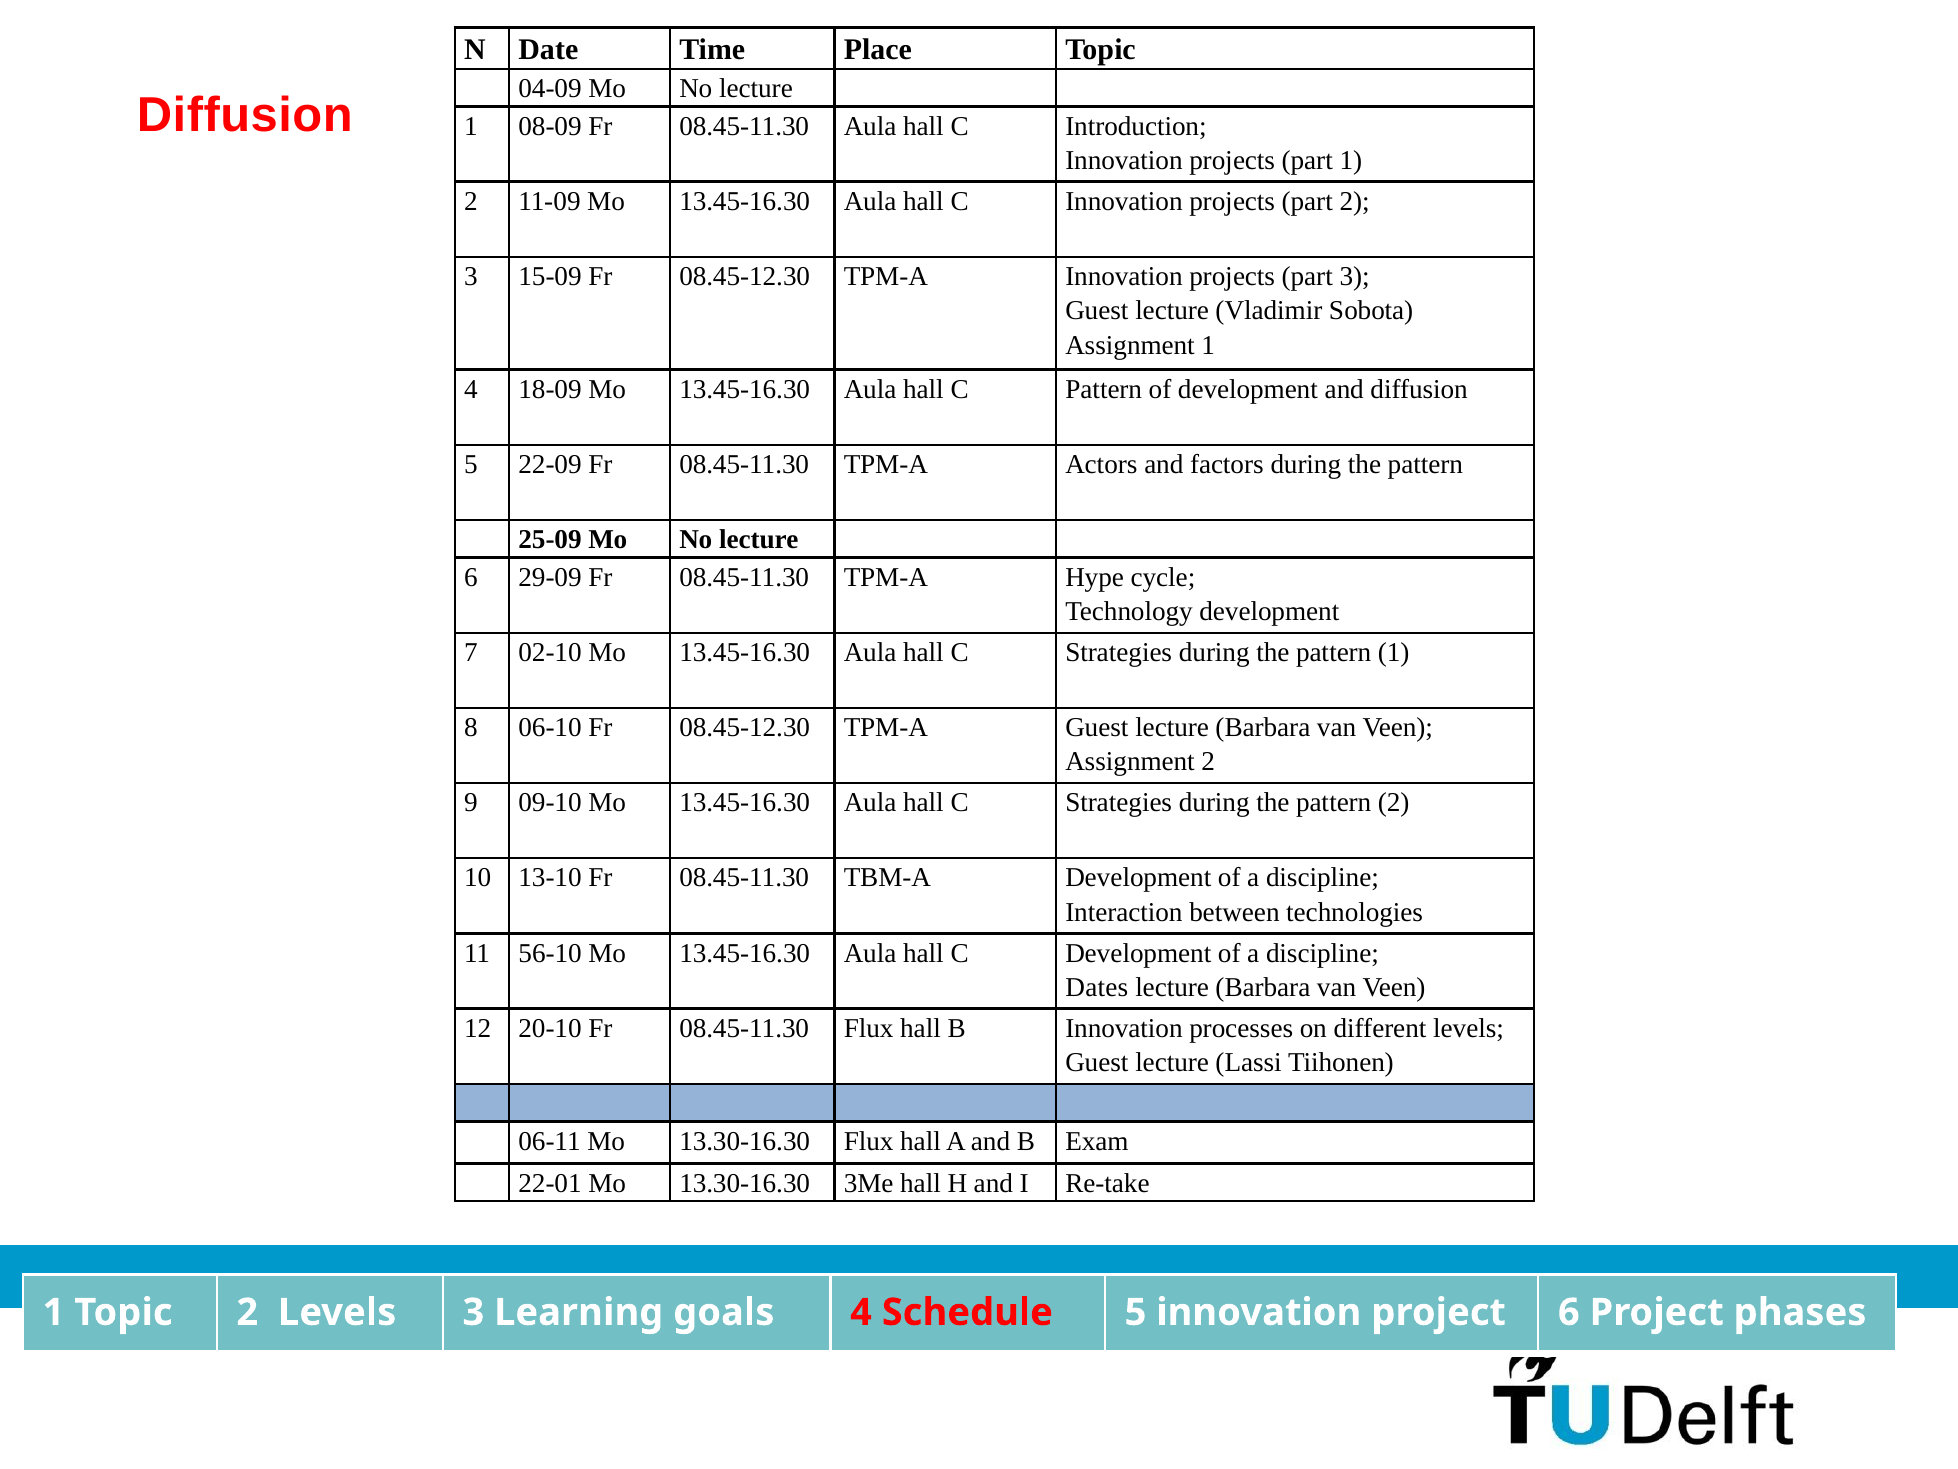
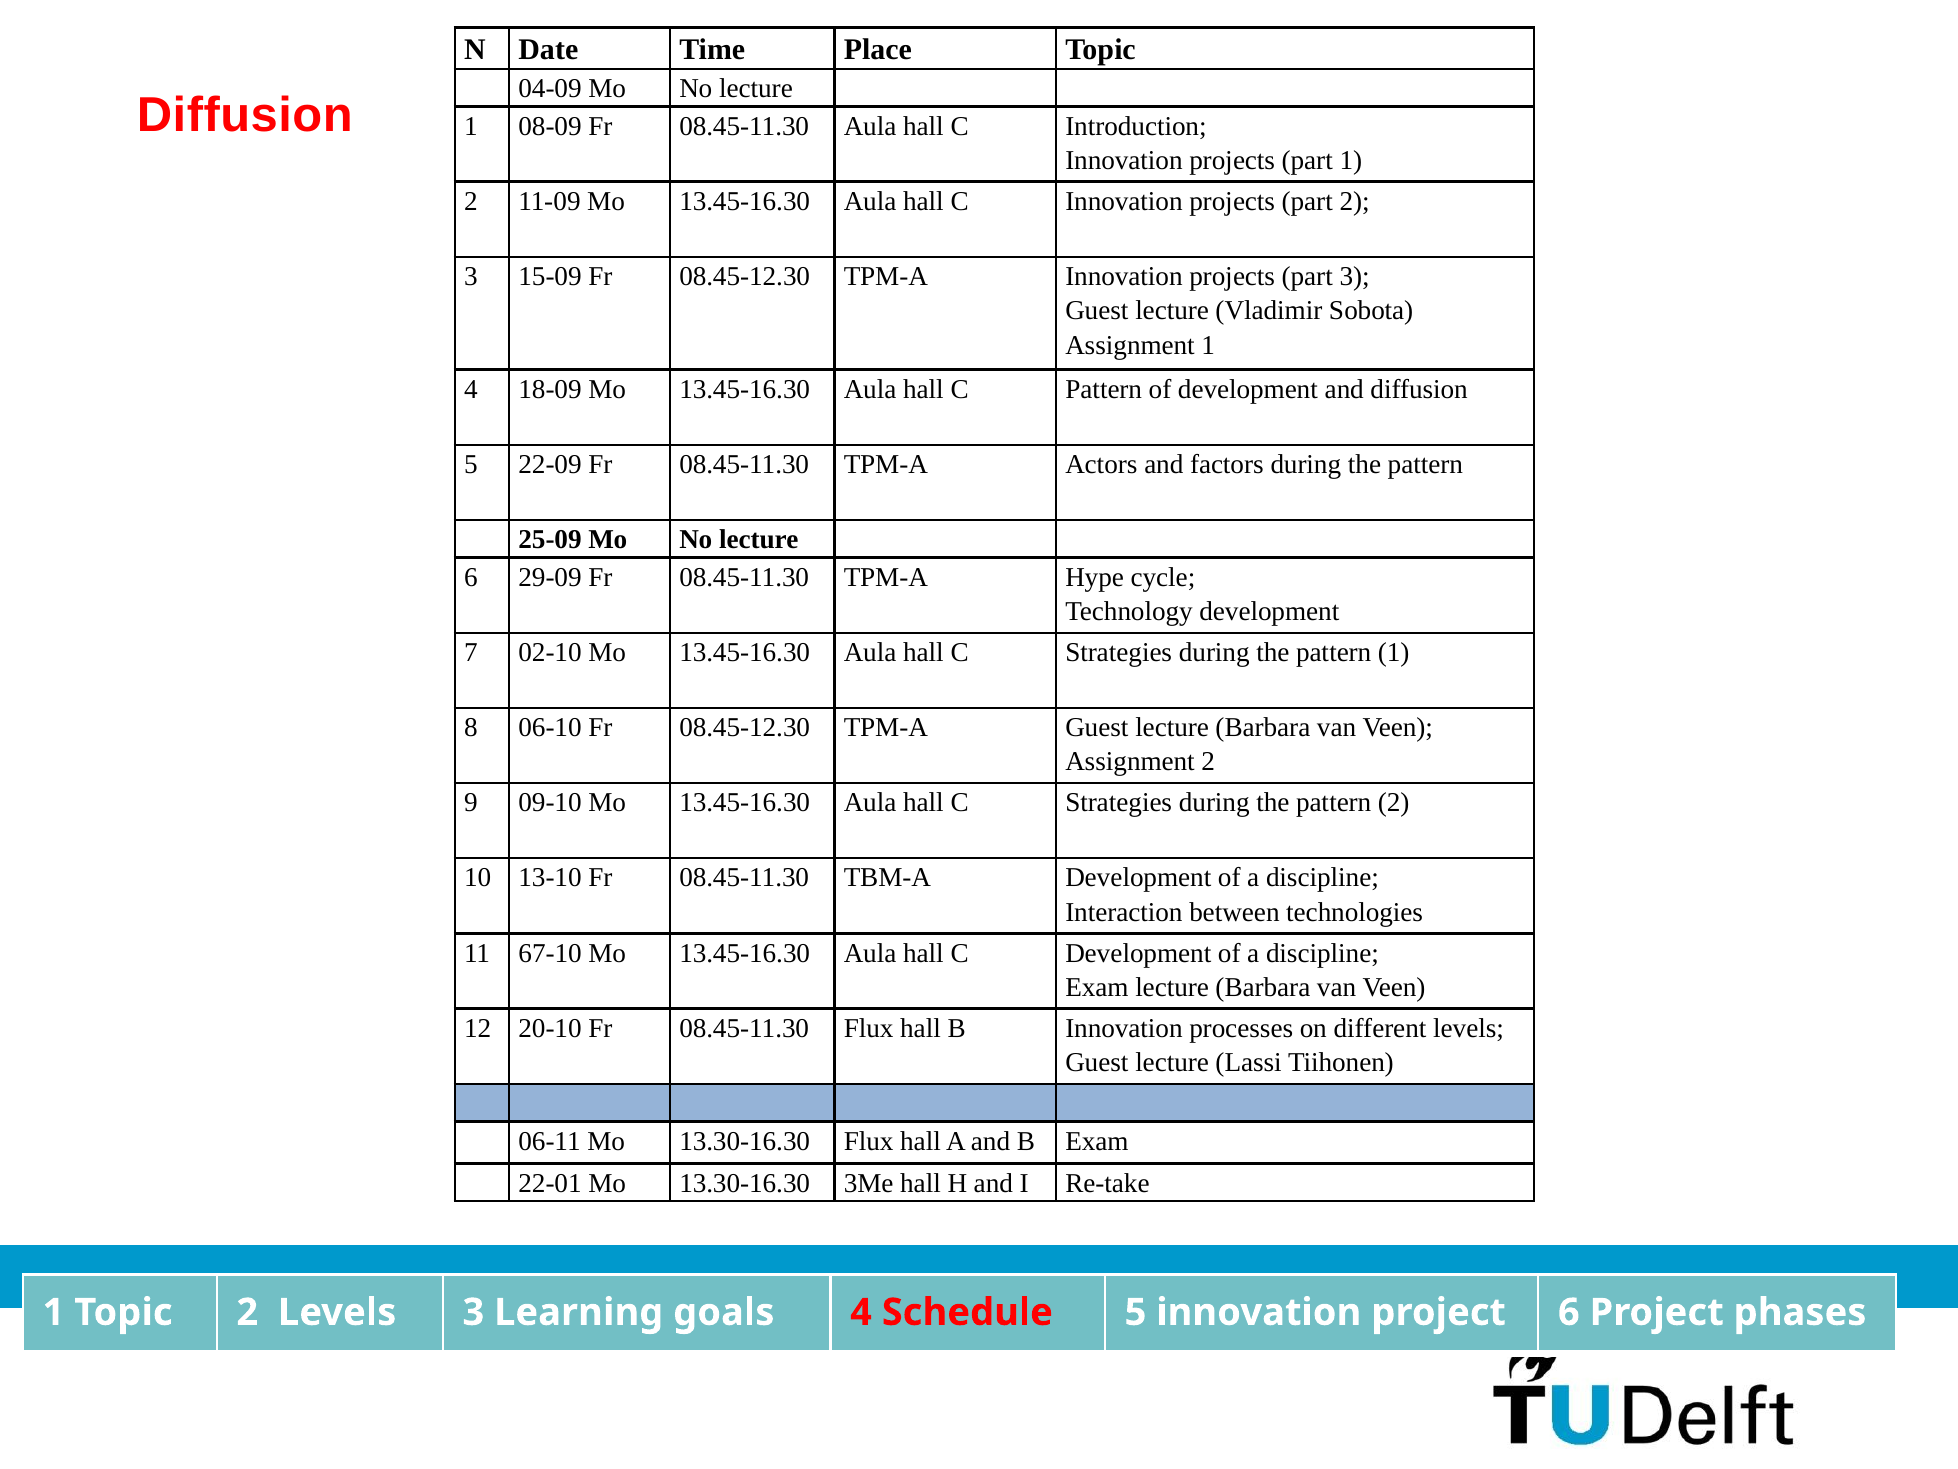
56-10: 56-10 -> 67-10 (550, 953)
Dates: Dates -> Exam (1097, 987)
